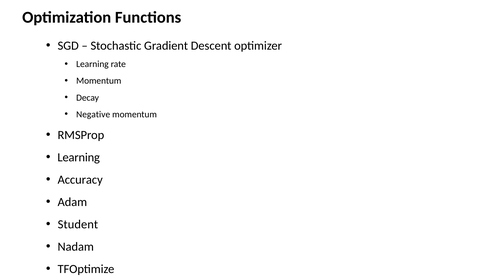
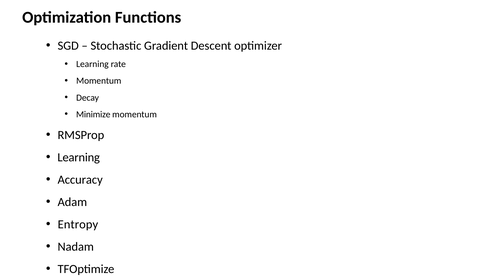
Negative: Negative -> Minimize (93, 114)
Student: Student -> Entropy (78, 224)
